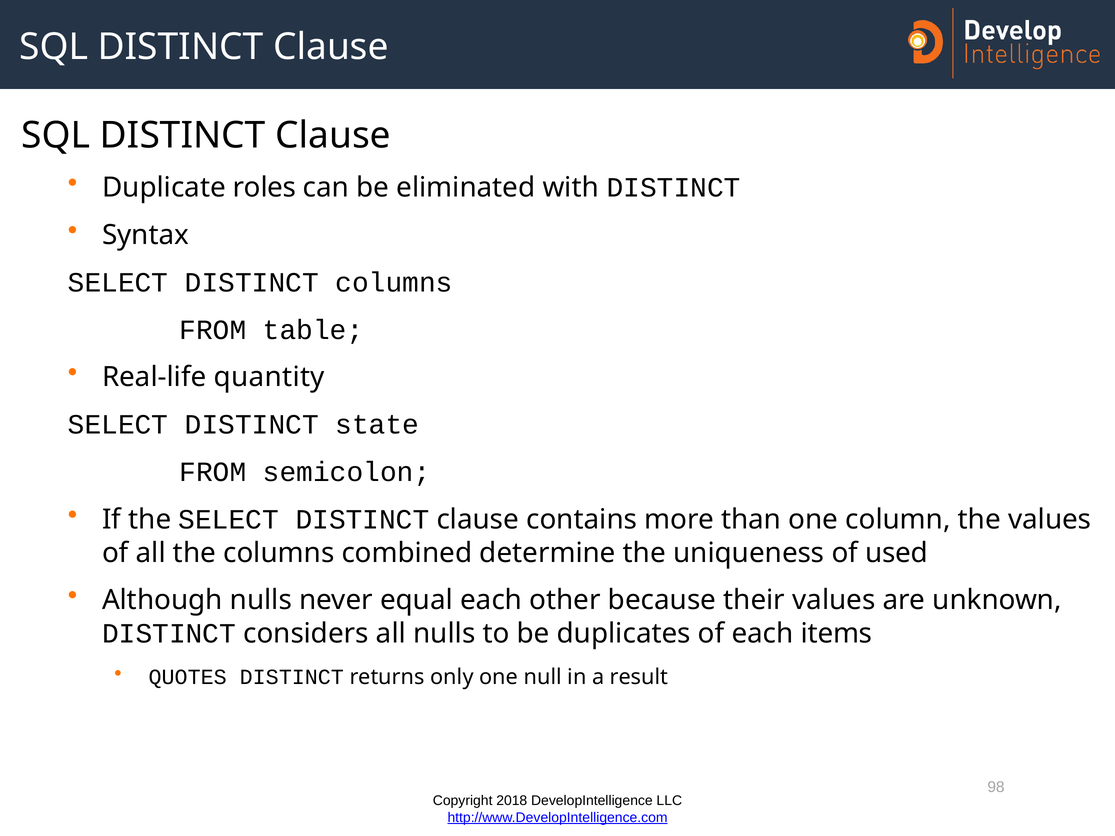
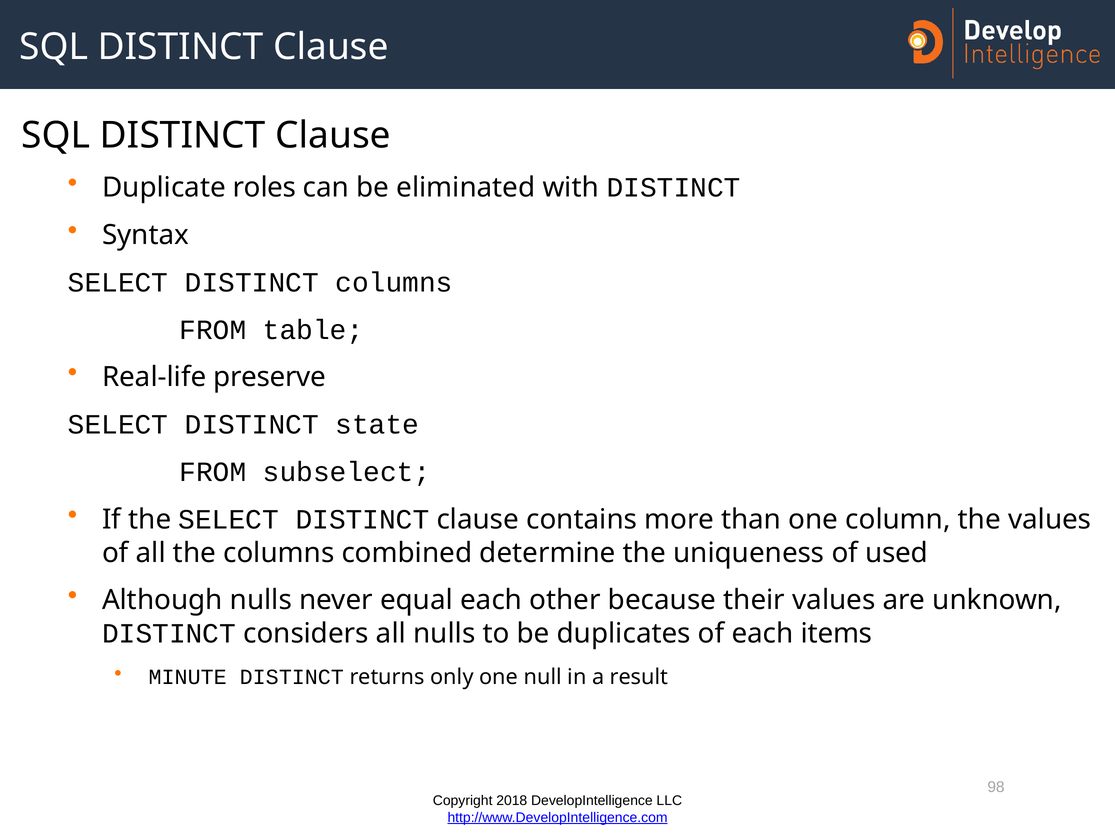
quantity: quantity -> preserve (270, 377)
semicolon: semicolon -> subselect (347, 472)
QUOTES: QUOTES -> MINUTE (188, 677)
